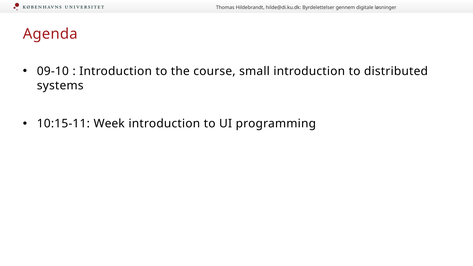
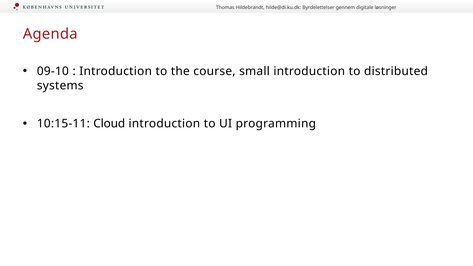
Week: Week -> Cloud (109, 124)
